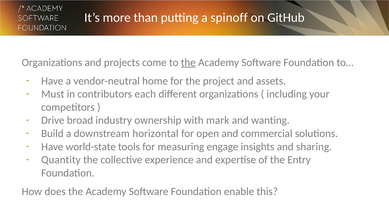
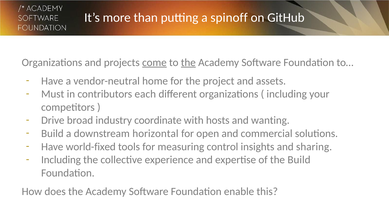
come underline: none -> present (154, 62)
ownership: ownership -> coordinate (158, 120)
mark: mark -> hosts (218, 120)
world-state: world-state -> world-fixed (91, 147)
engage: engage -> control (222, 147)
Quantity: Quantity -> Including (61, 160)
the Entry: Entry -> Build (299, 160)
